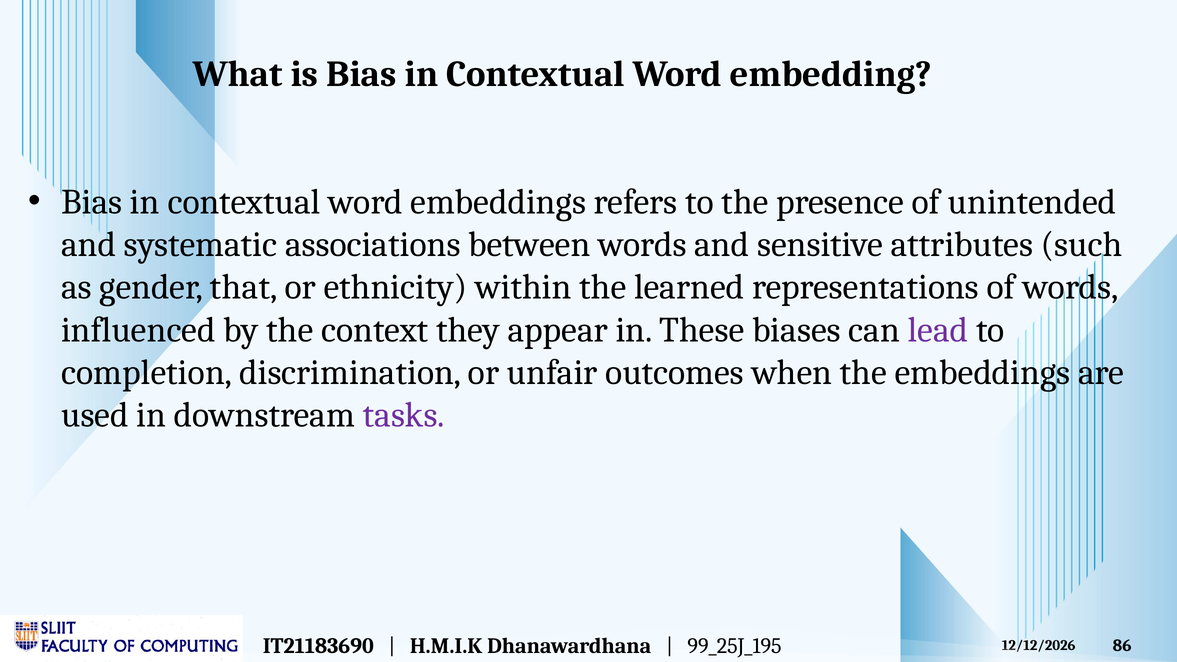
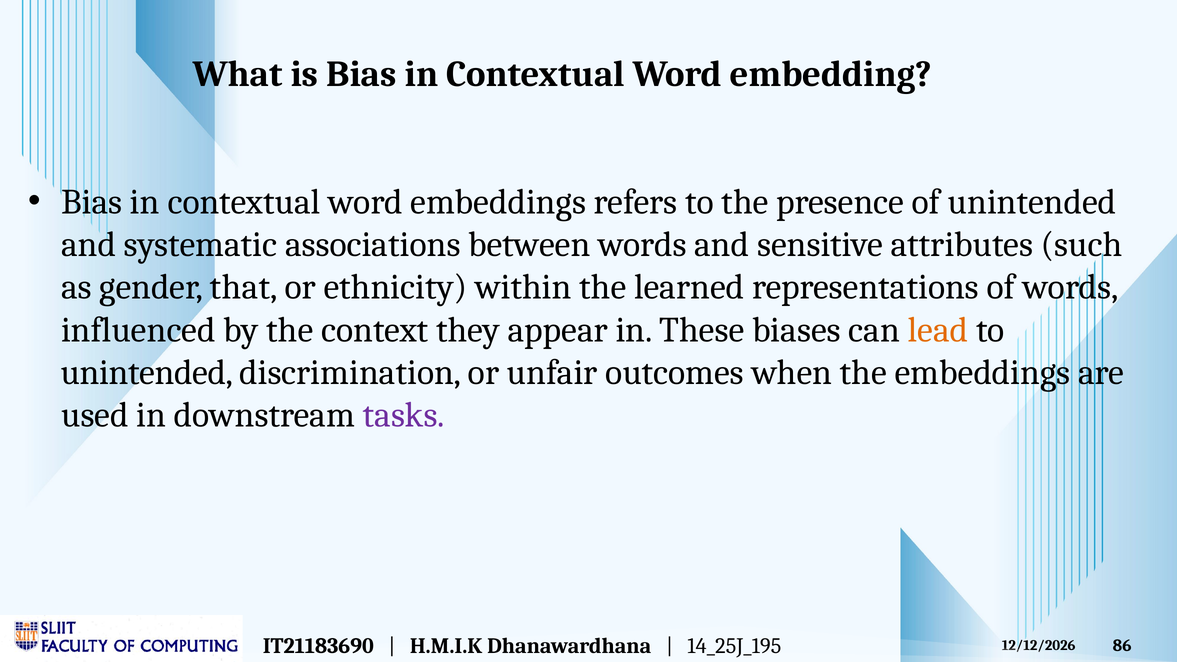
lead colour: purple -> orange (938, 330)
completion: completion -> unintended (147, 373)
99_25J_195: 99_25J_195 -> 14_25J_195 (734, 646)
